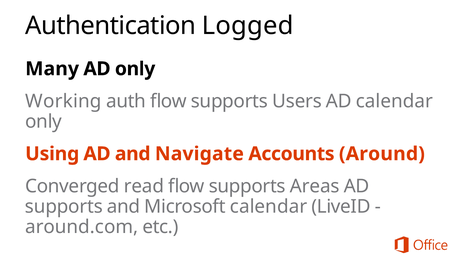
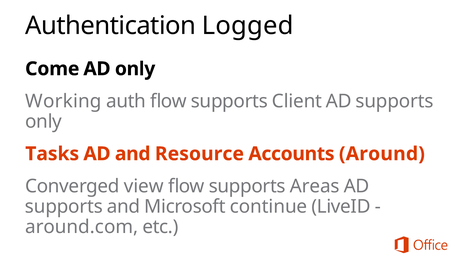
Many: Many -> Come (52, 69)
Users: Users -> Client (297, 101)
calendar: calendar -> supports (395, 101)
Using: Using -> Tasks (52, 154)
Navigate: Navigate -> Resource (199, 154)
read: read -> view (144, 186)
Microsoft calendar: calendar -> continue (269, 207)
